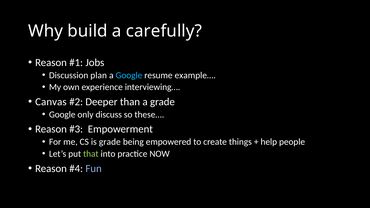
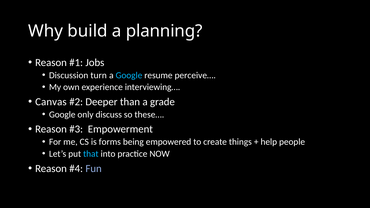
carefully: carefully -> planning (164, 31)
plan: plan -> turn (99, 75)
example…: example… -> perceive… (195, 75)
is grade: grade -> forms (110, 142)
that colour: light green -> light blue (91, 154)
